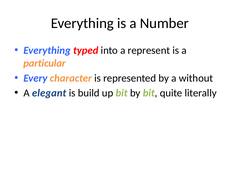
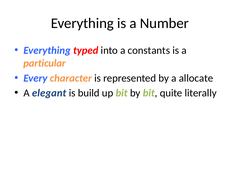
represent: represent -> constants (149, 50)
without: without -> allocate (196, 78)
